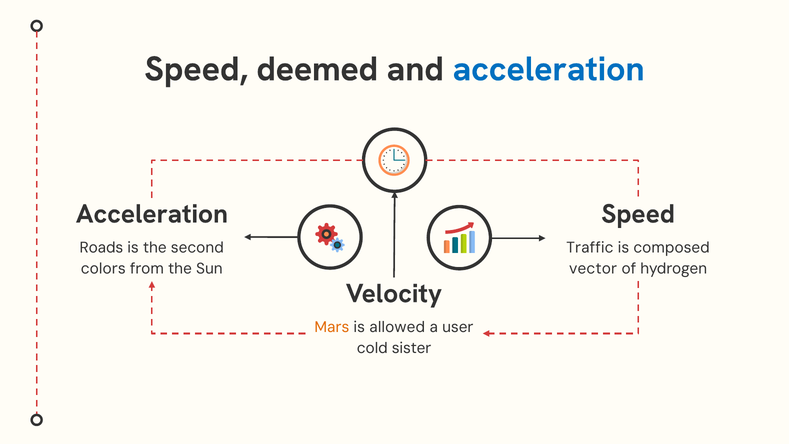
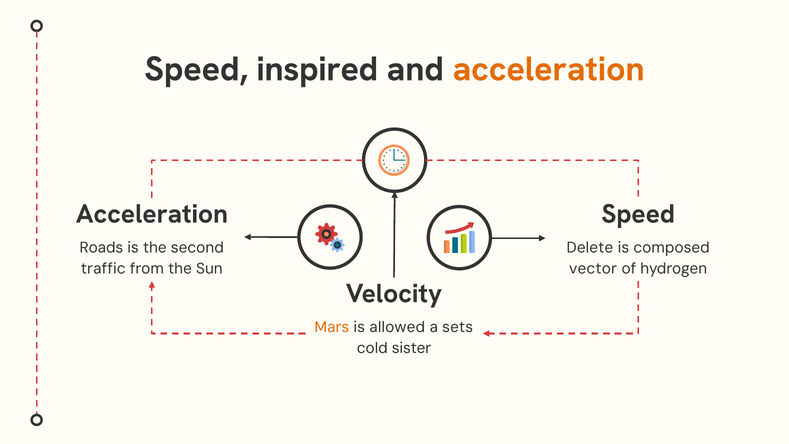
deemed: deemed -> inspired (317, 69)
acceleration colour: blue -> orange (549, 69)
Traffic: Traffic -> Delete (590, 248)
colors: colors -> traffic (103, 269)
user: user -> sets (458, 327)
